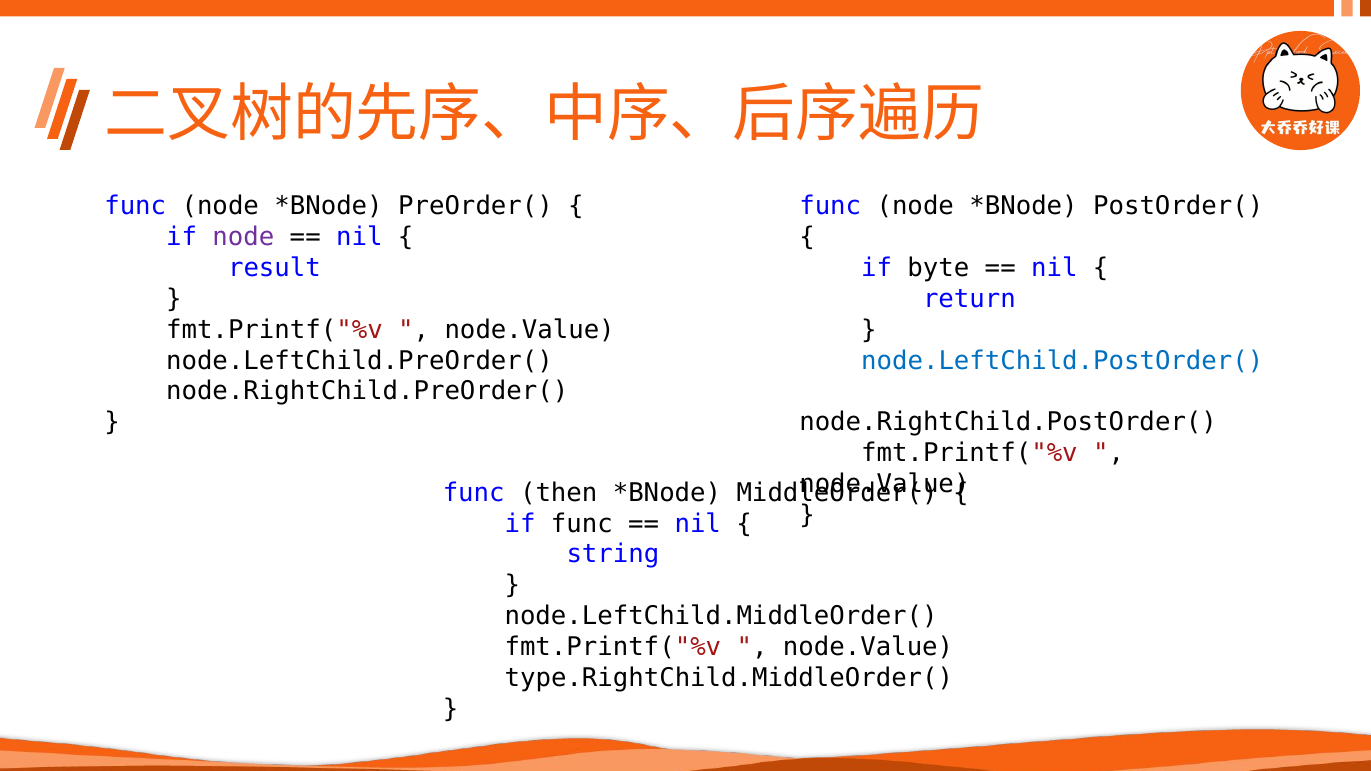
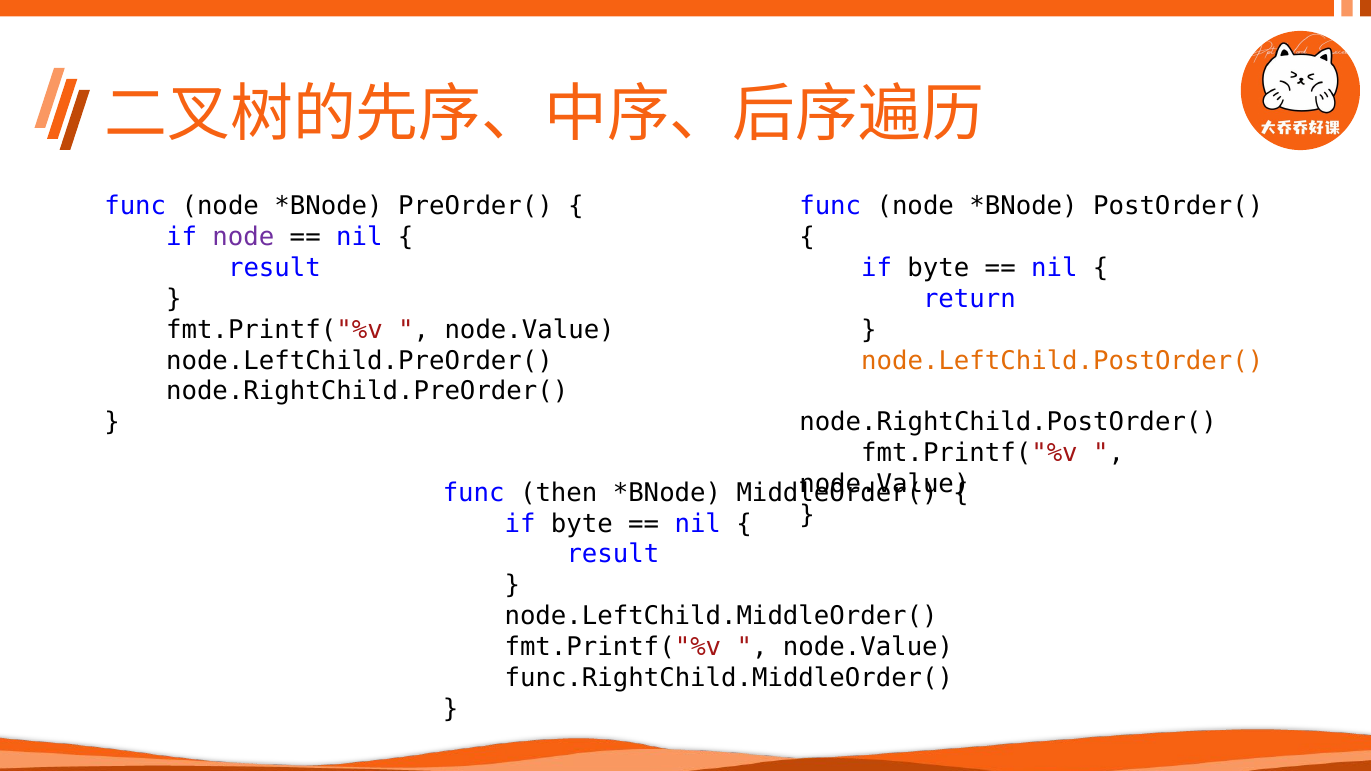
node.LeftChild.PostOrder( colour: blue -> orange (1062, 361)
func: func -> byte (582, 524)
string: string -> result (613, 554)
type.RightChild.MiddleOrder(: type.RightChild.MiddleOrder( -> func.RightChild.MiddleOrder( (729, 678)
